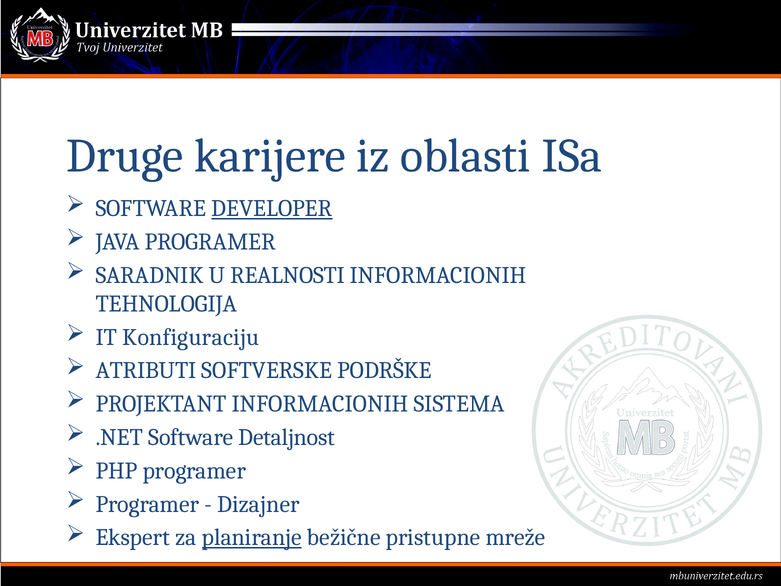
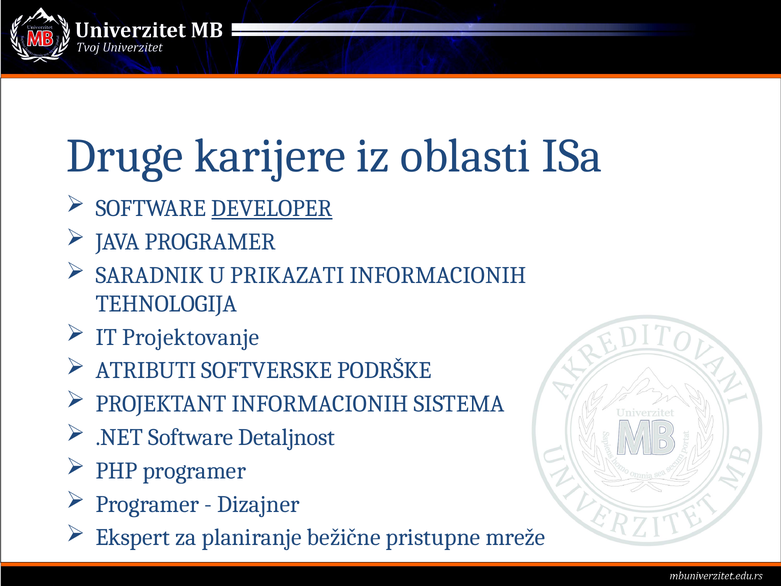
REALNOSTI: REALNOSTI -> PRIKAZATI (287, 275)
Konfiguraciju: Konfiguraciju -> Projektovanje (191, 337)
planiranje underline: present -> none (252, 537)
